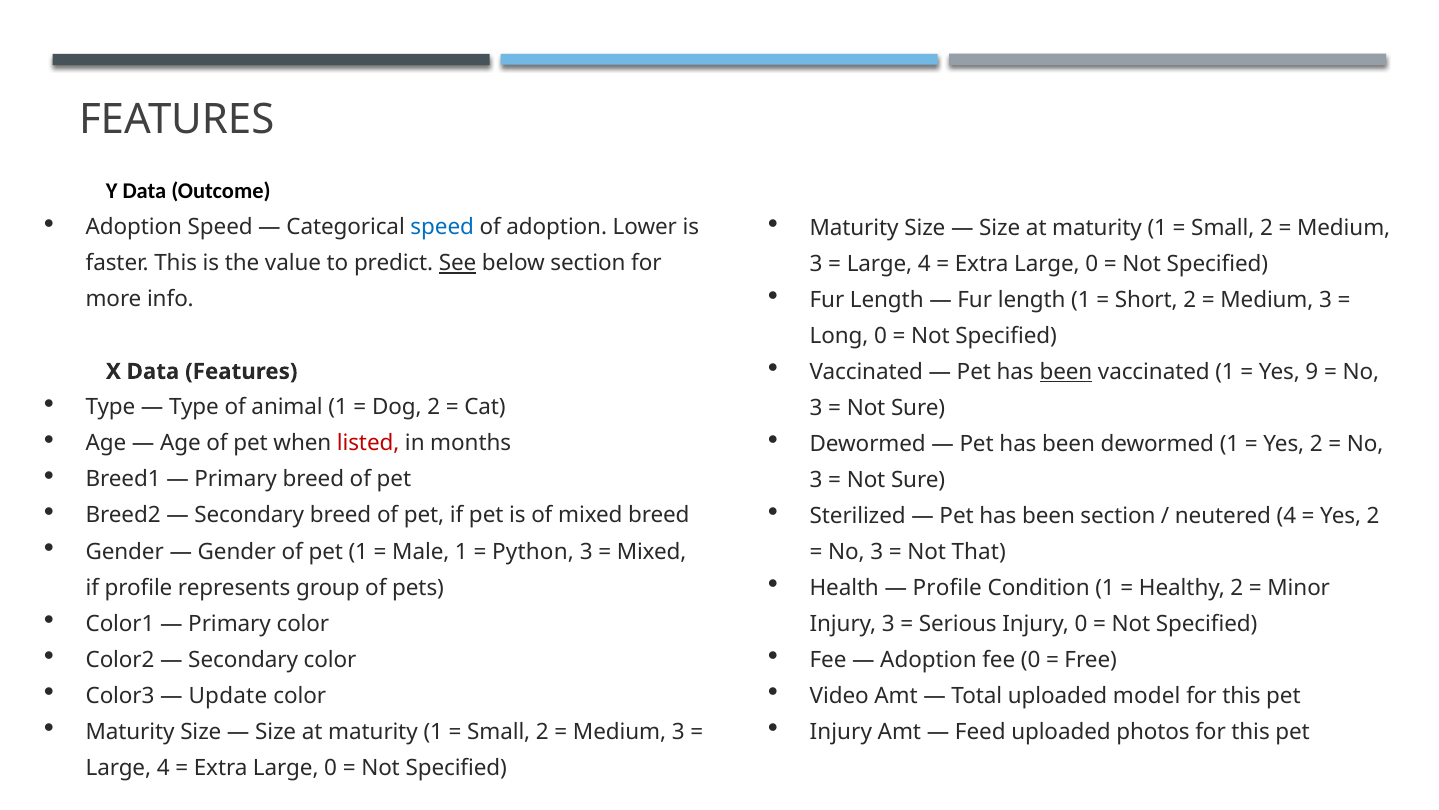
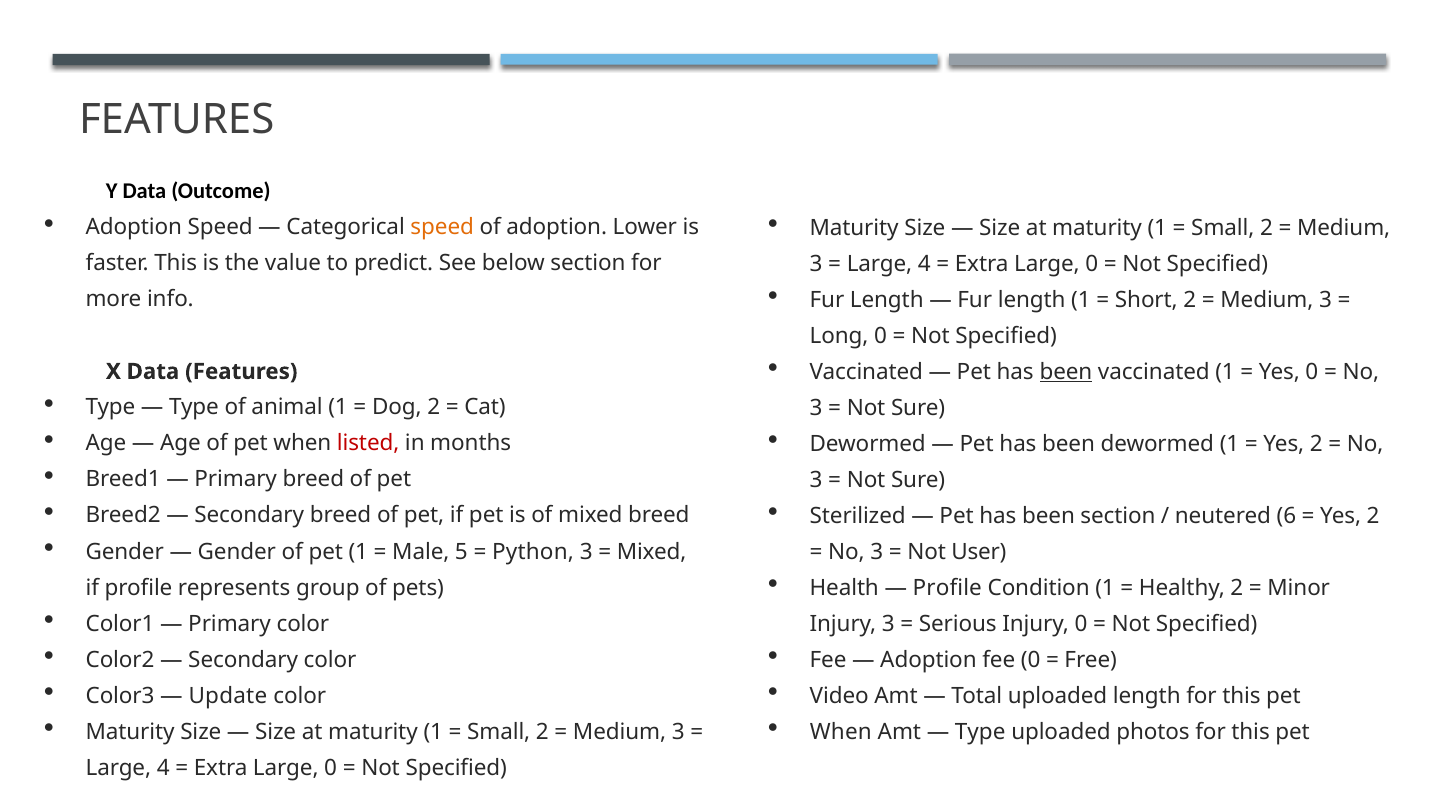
speed colour: blue -> orange (442, 227)
See underline: present -> none (458, 263)
Yes 9: 9 -> 0 (1312, 372)
neutered 4: 4 -> 6 (1286, 516)
Male 1: 1 -> 5 (461, 551)
That: That -> User (979, 552)
uploaded model: model -> length (1147, 695)
Injury: Injury -> When (841, 731)
Feed: Feed -> Type (980, 731)
